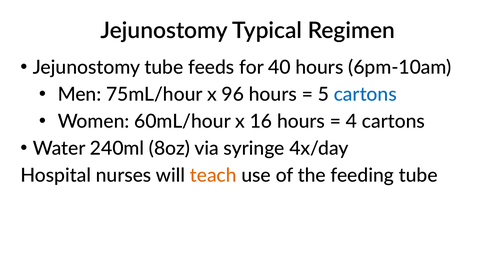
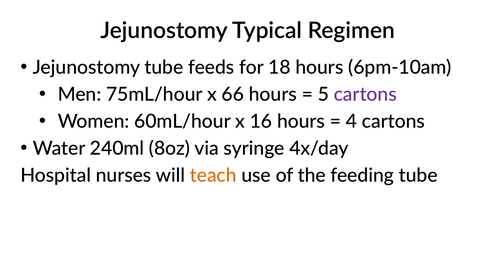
40: 40 -> 18 (279, 68)
96: 96 -> 66 (233, 95)
cartons colour: blue -> purple (365, 95)
